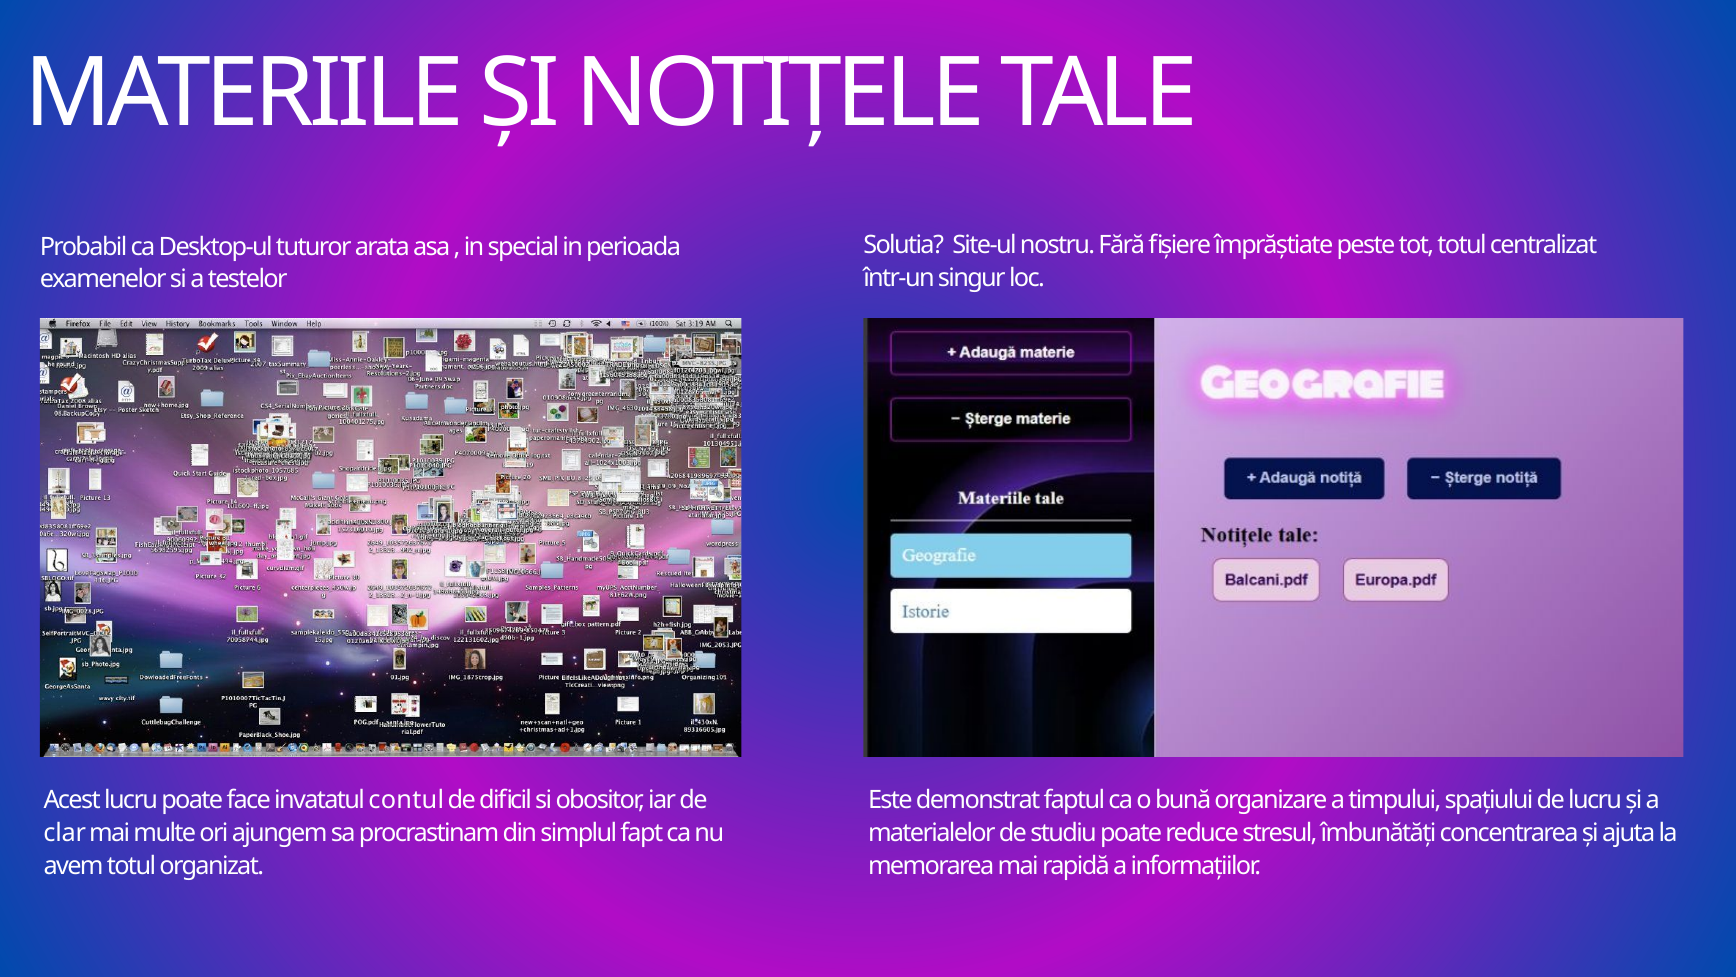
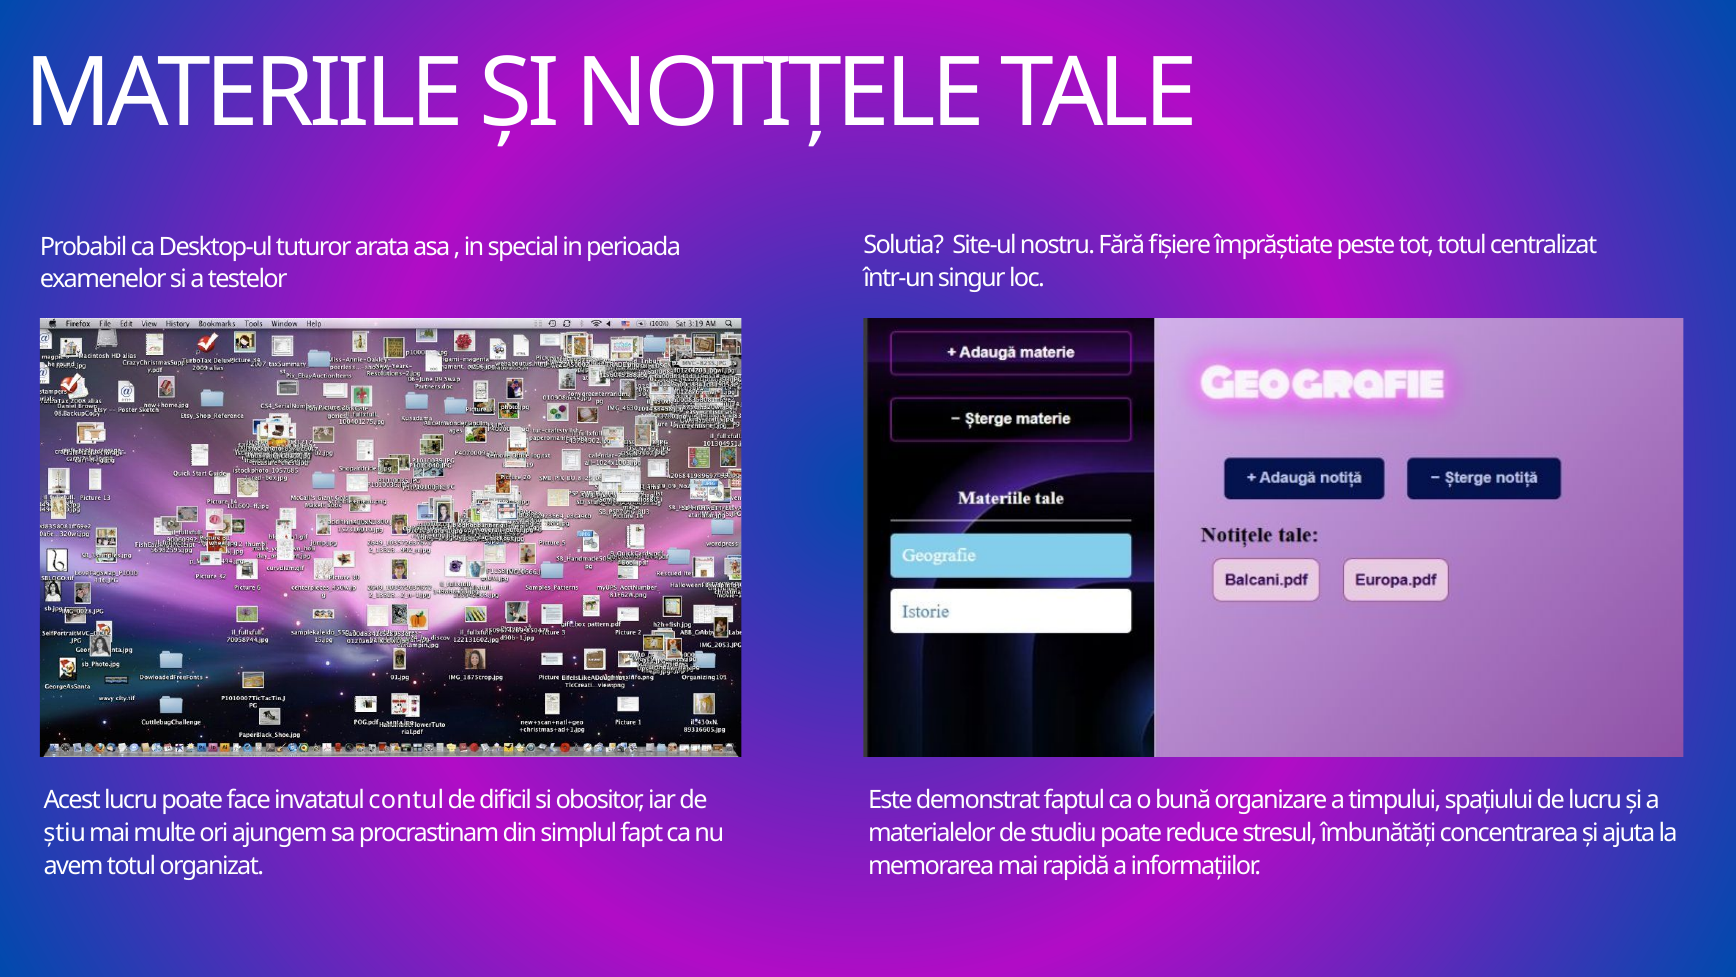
clar: clar -> știu (65, 833)
